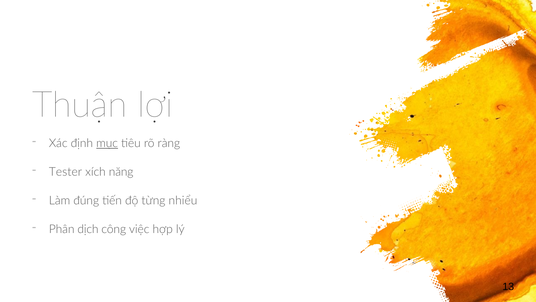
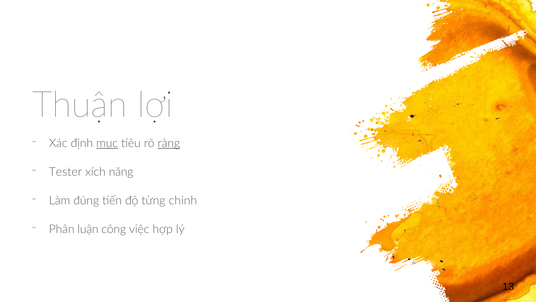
ràng underline: none -> present (169, 143)
nhiểu: nhiểu -> chỉnh (183, 200)
dịch: dịch -> luận (88, 229)
